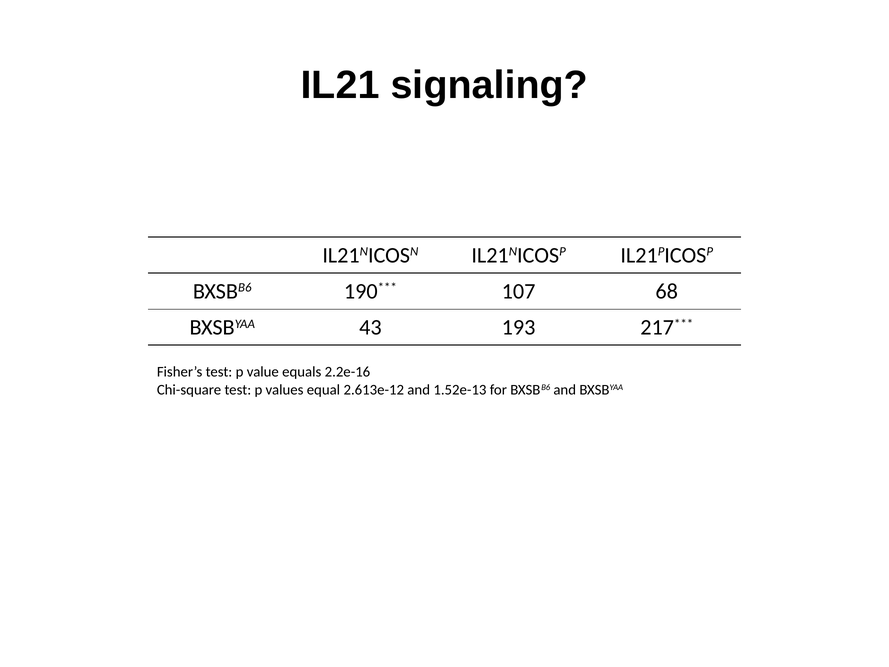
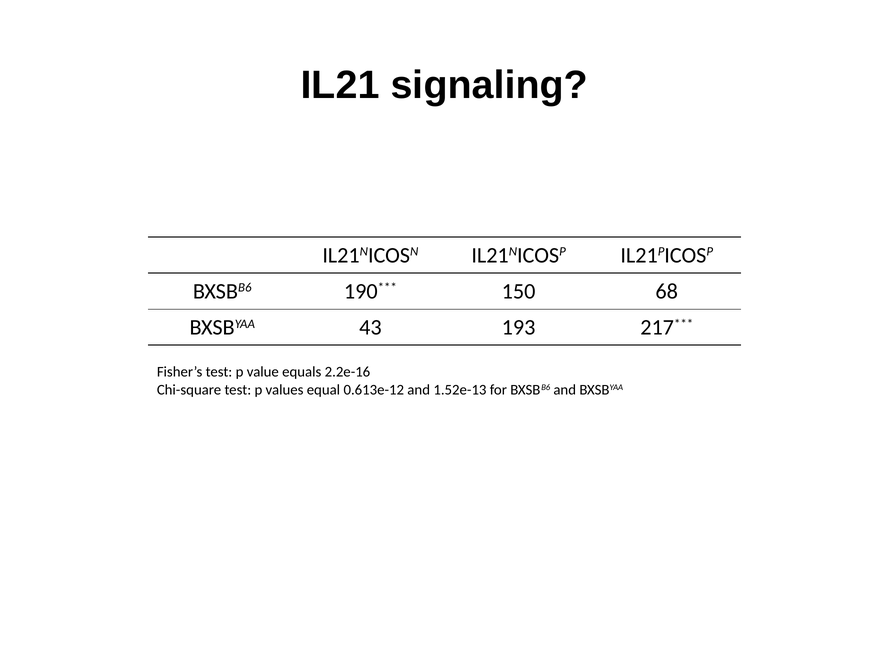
107: 107 -> 150 (519, 291)
2.613e-12: 2.613e-12 -> 0.613e-12 (374, 390)
